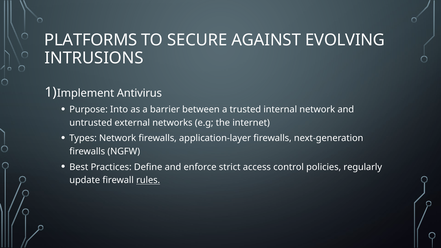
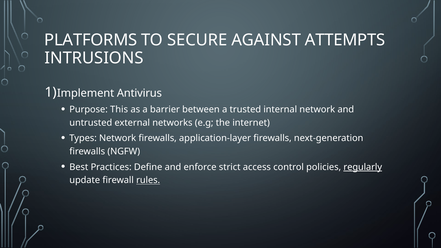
EVOLVING: EVOLVING -> ATTEMPTS (345, 40)
Into: Into -> This (119, 110)
regularly underline: none -> present (363, 167)
